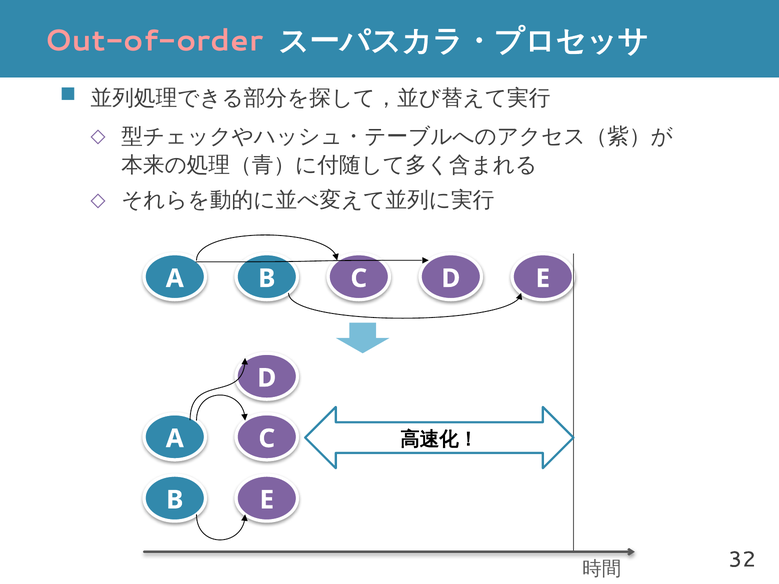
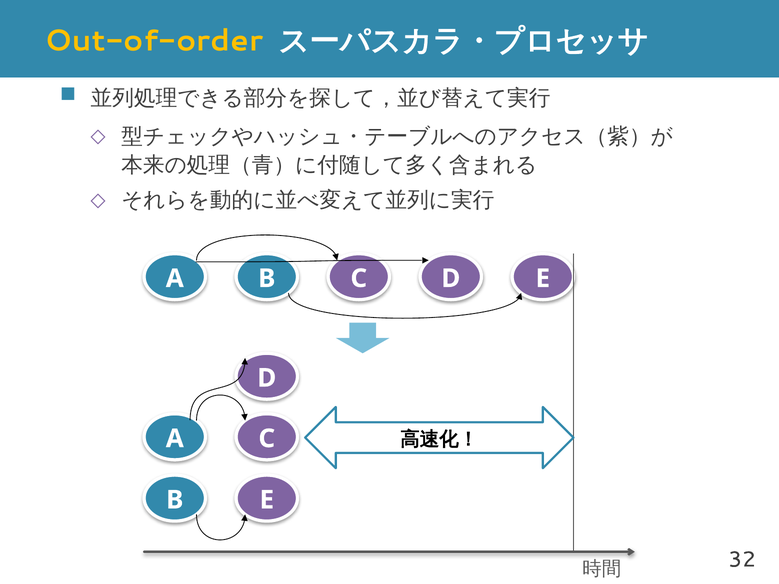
Out-of-order colour: pink -> yellow (154, 41)
